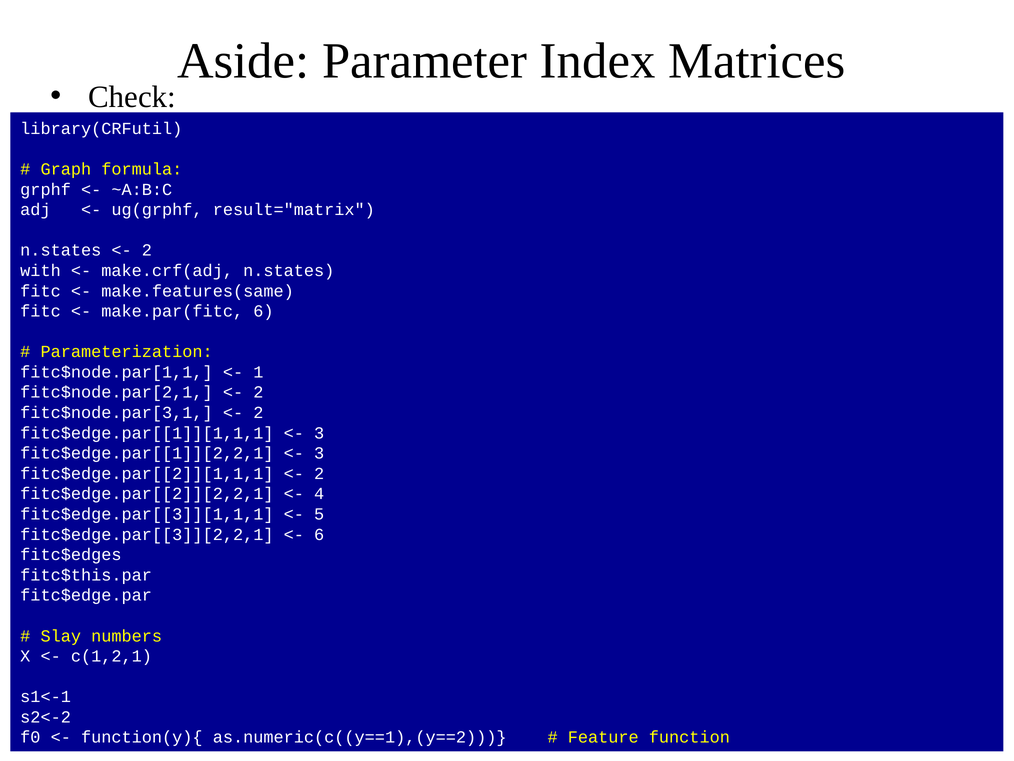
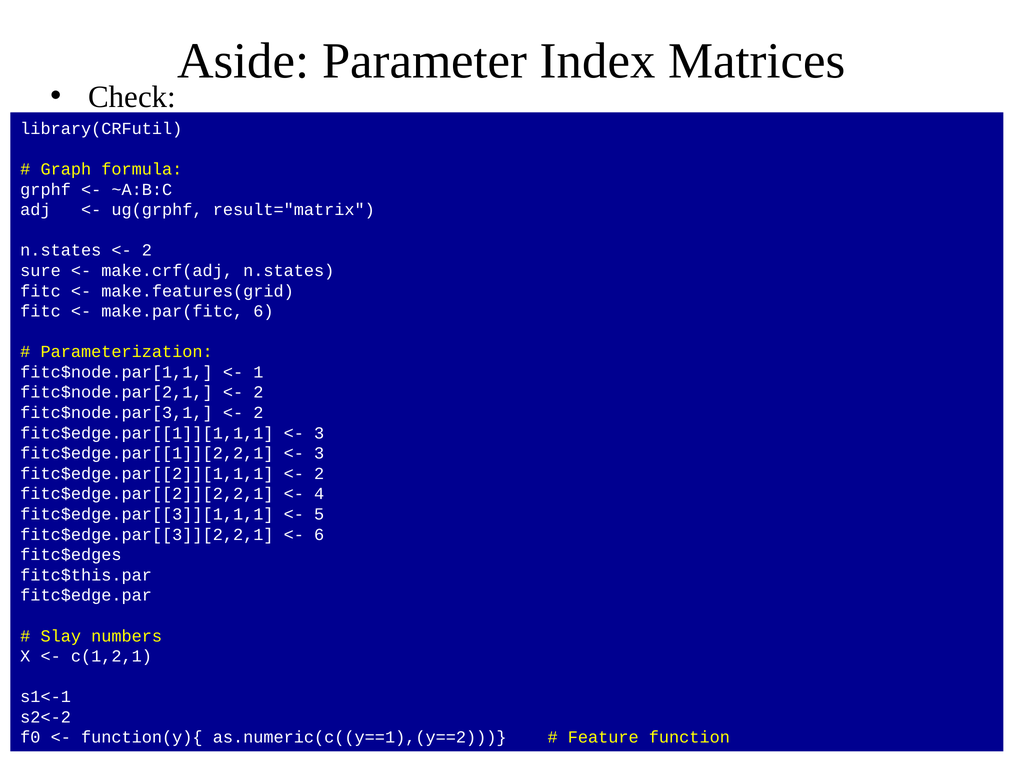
with: with -> sure (41, 270)
make.features(same: make.features(same -> make.features(grid (198, 291)
